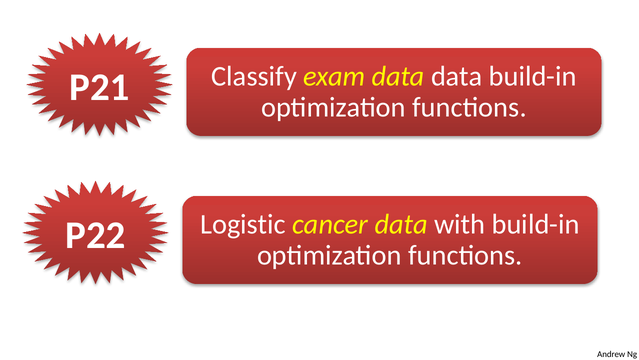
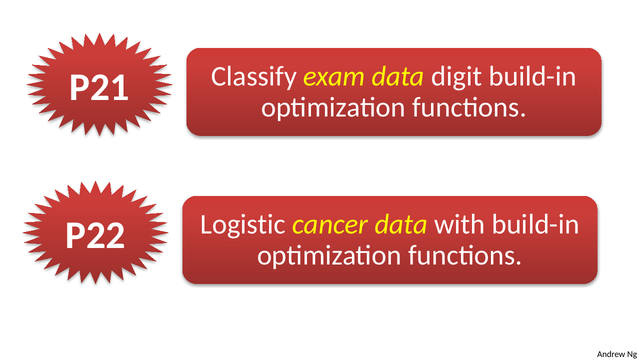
data data: data -> digit (457, 76)
